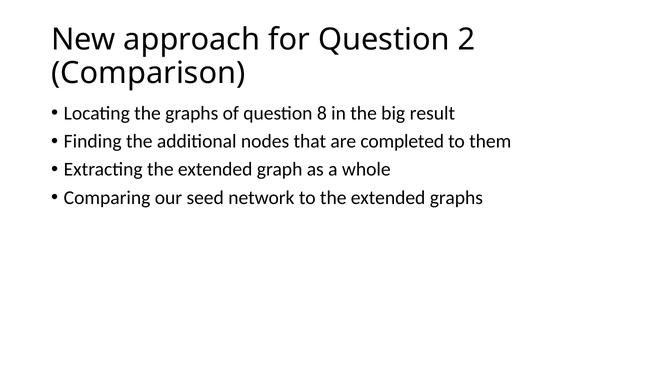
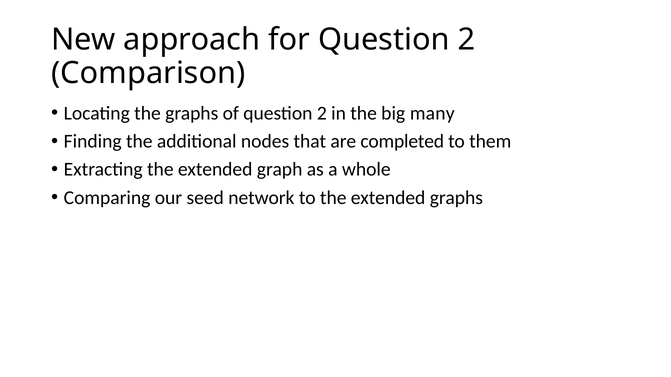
of question 8: 8 -> 2 (322, 113)
result: result -> many (432, 113)
